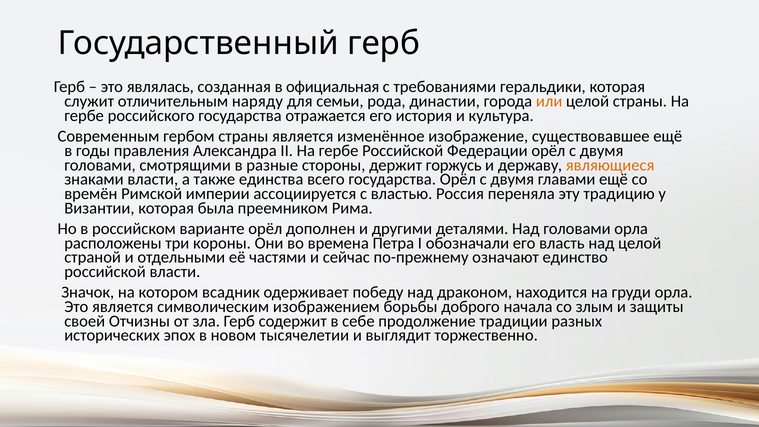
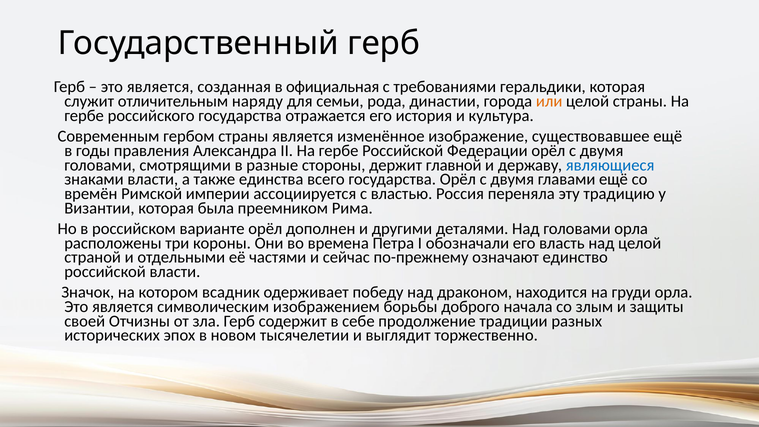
являлась: являлась -> является (160, 87)
горжусь: горжусь -> главной (454, 165)
являющиеся colour: orange -> blue (610, 165)
